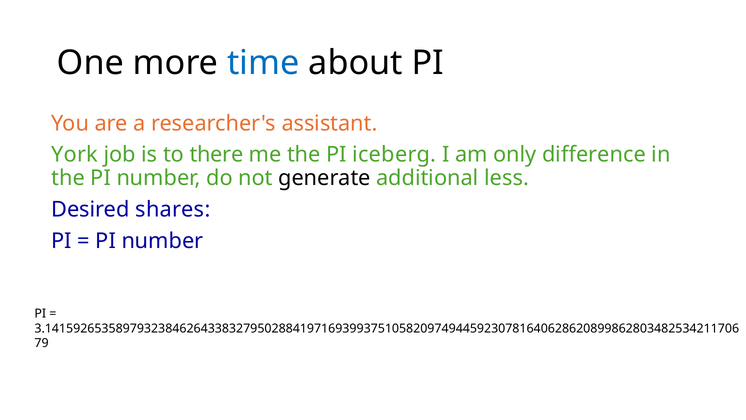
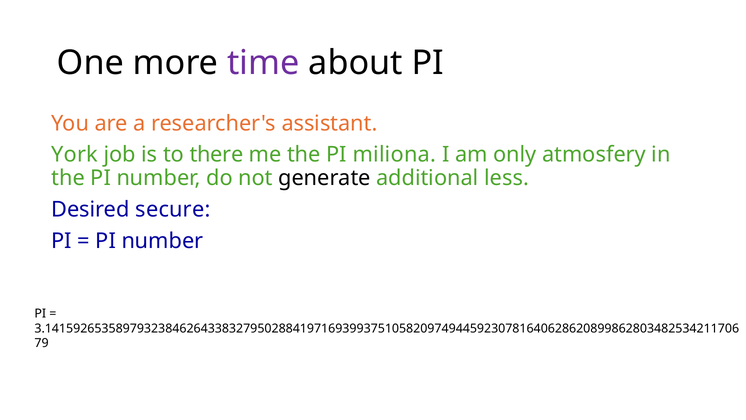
time colour: blue -> purple (263, 63)
iceberg: iceberg -> miliona (394, 155)
difference: difference -> atmosfery (594, 155)
shares: shares -> secure (173, 209)
